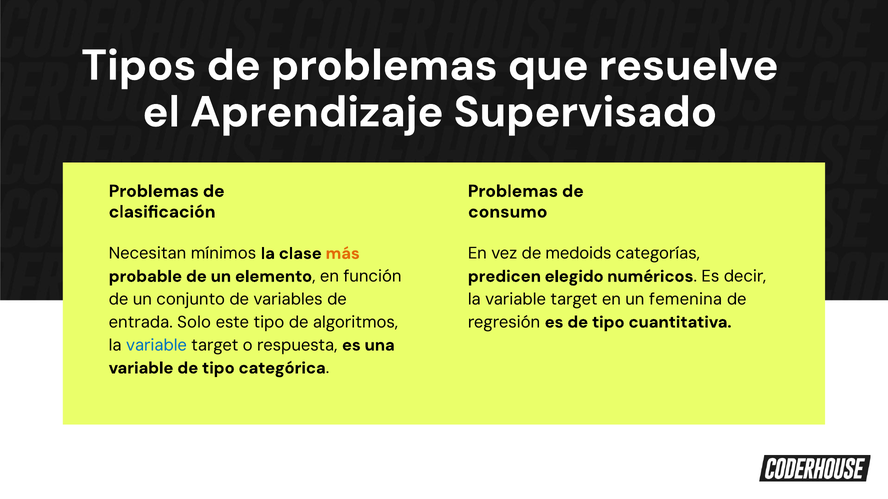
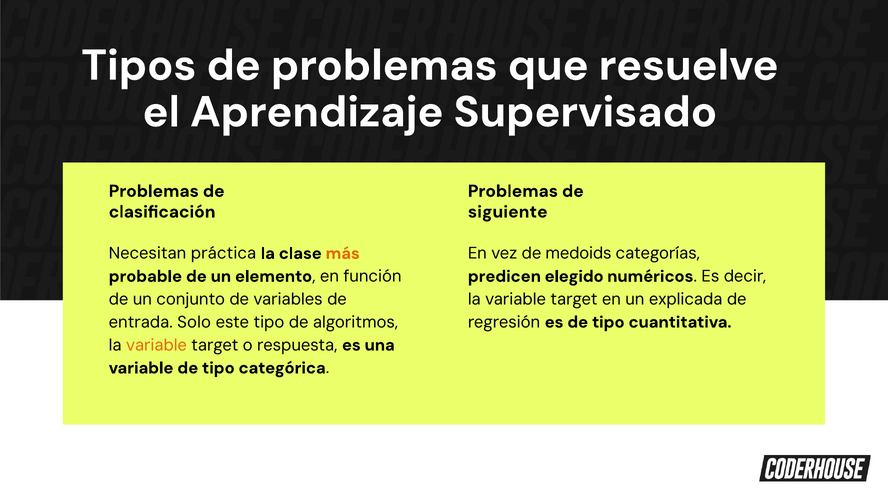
consumo: consumo -> siguiente (508, 212)
mínimos: mínimos -> práctica (224, 254)
femenina: femenina -> explicada (686, 300)
variable colour: blue -> orange (156, 345)
